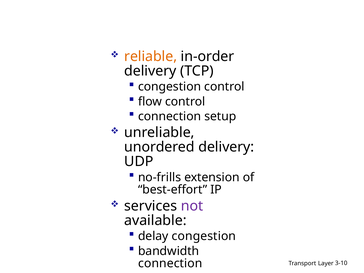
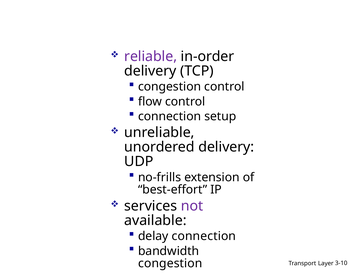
reliable colour: orange -> purple (151, 56)
delay congestion: congestion -> connection (204, 236)
connection: connection -> congestion (170, 263)
